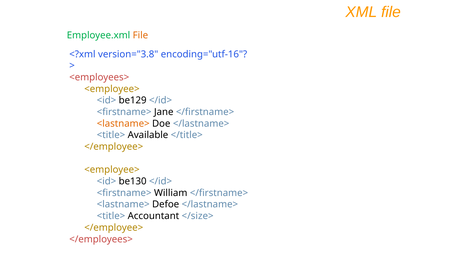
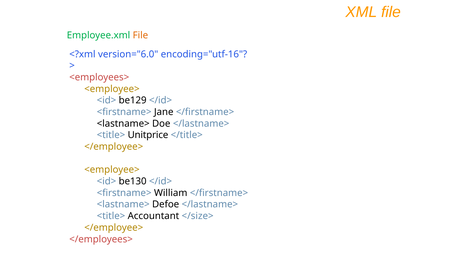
version="3.8: version="3.8 -> version="6.0 (128, 54)
<lastname> colour: orange -> black (123, 123)
Available: Available -> Unitprice (148, 135)
